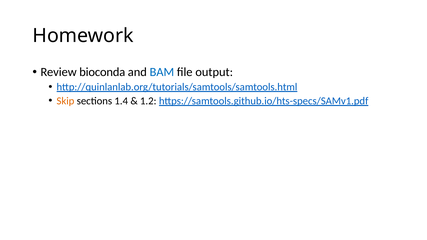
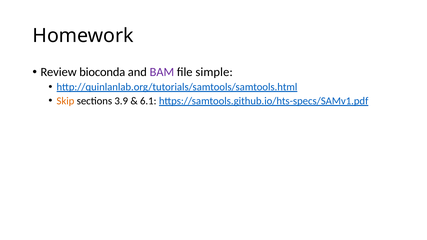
BAM colour: blue -> purple (162, 72)
output: output -> simple (214, 72)
1.4: 1.4 -> 3.9 (121, 101)
1.2: 1.2 -> 6.1 (148, 101)
